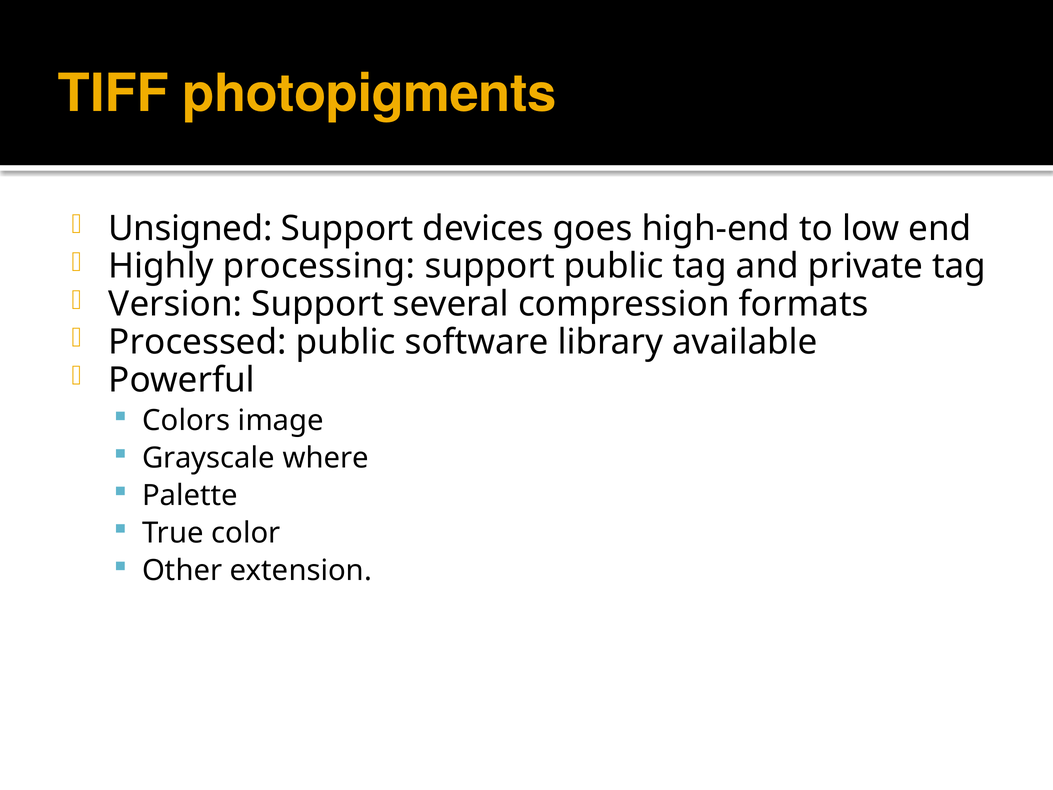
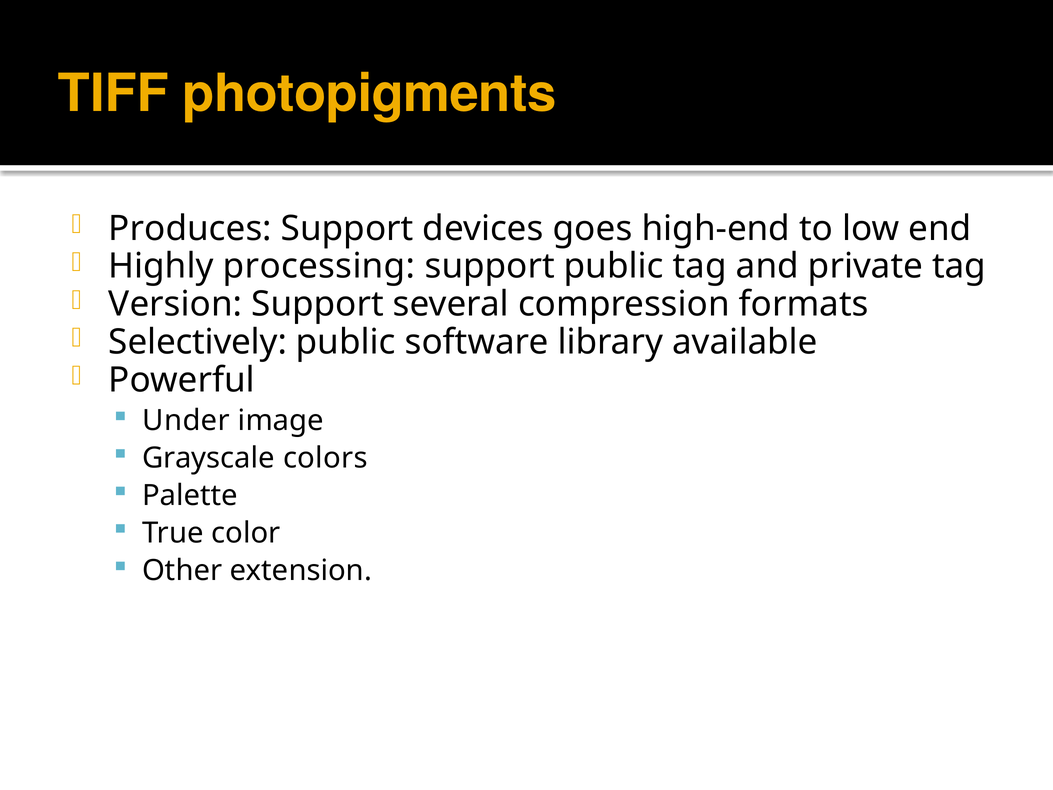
Unsigned: Unsigned -> Produces (190, 228)
Processed: Processed -> Selectively (198, 342)
Colors: Colors -> Under (186, 421)
where: where -> colors (325, 458)
